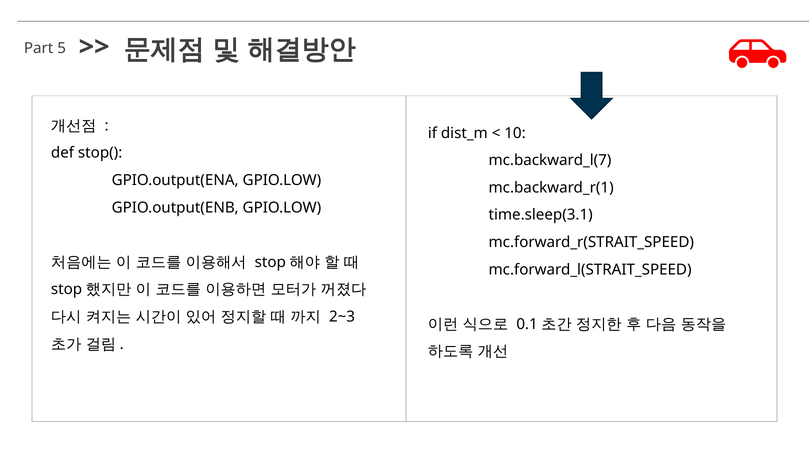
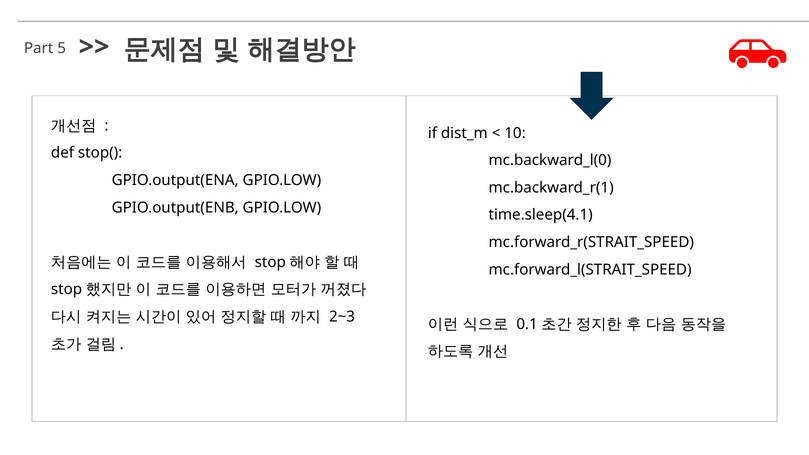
mc.backward_l(7: mc.backward_l(7 -> mc.backward_l(0 (550, 160)
time.sleep(3.1: time.sleep(3.1 -> time.sleep(4.1 (541, 215)
